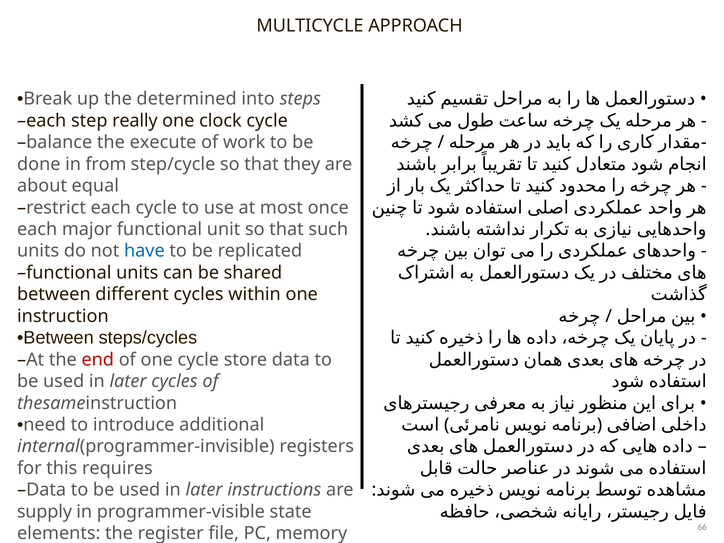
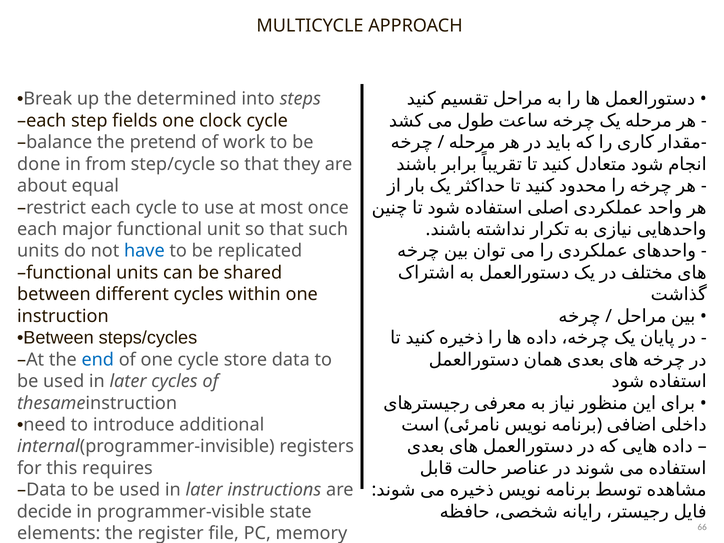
really: really -> fields (135, 121)
execute: execute -> pretend (163, 142)
end colour: red -> blue (98, 360)
supply: supply -> decide (44, 512)
